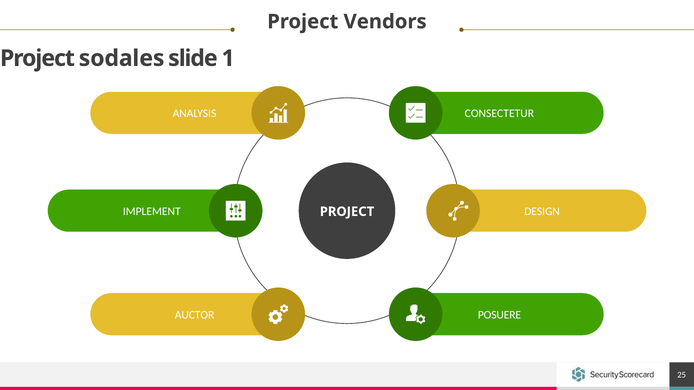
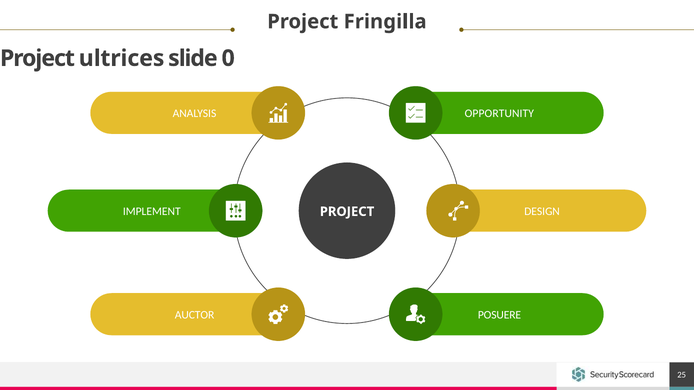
Vendors: Vendors -> Fringilla (385, 22)
sodales: sodales -> ultrices (122, 58)
1: 1 -> 0 (228, 58)
CONSECTETUR: CONSECTETUR -> OPPORTUNITY (499, 114)
